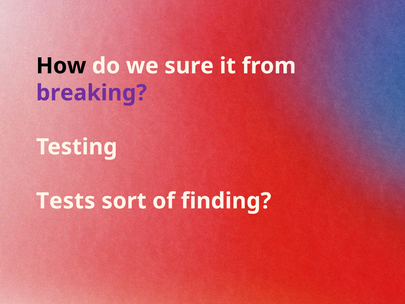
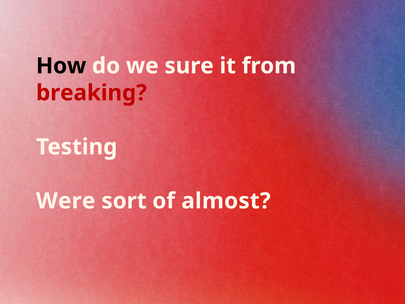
breaking colour: purple -> red (91, 93)
Tests: Tests -> Were (66, 201)
finding: finding -> almost (226, 201)
